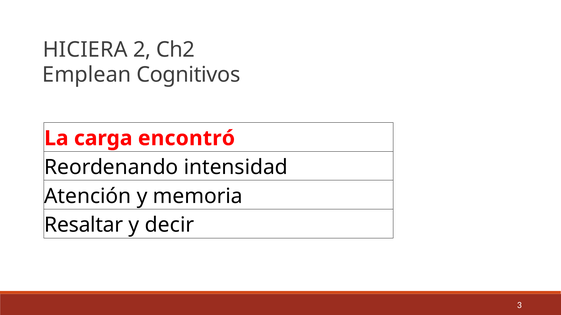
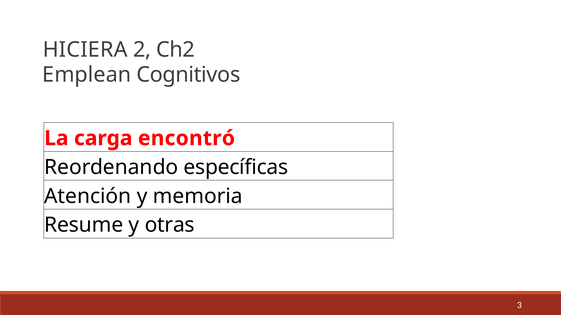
intensidad: intensidad -> específicas (236, 167)
Resaltar: Resaltar -> Resume (84, 225)
decir: decir -> otras (170, 225)
